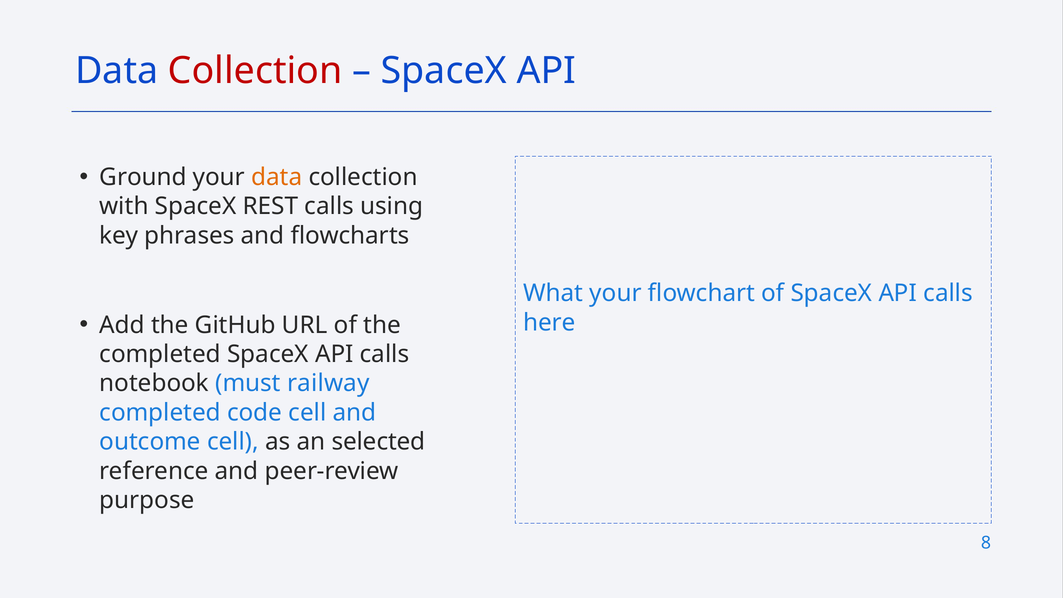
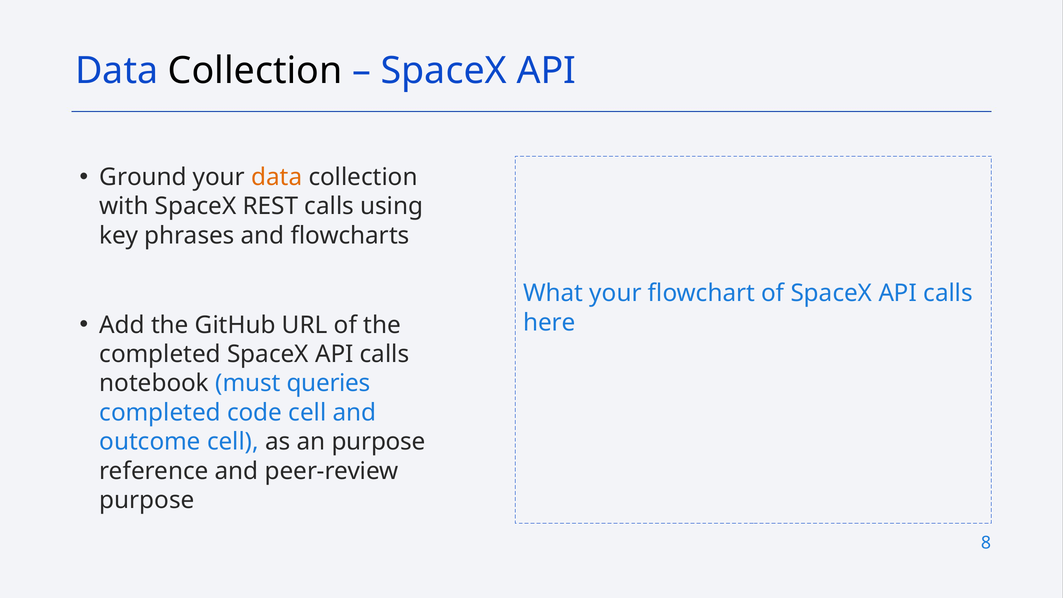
Collection colour: red -> black (255, 71)
railway: railway -> queries (329, 383)
an selected: selected -> purpose (379, 442)
